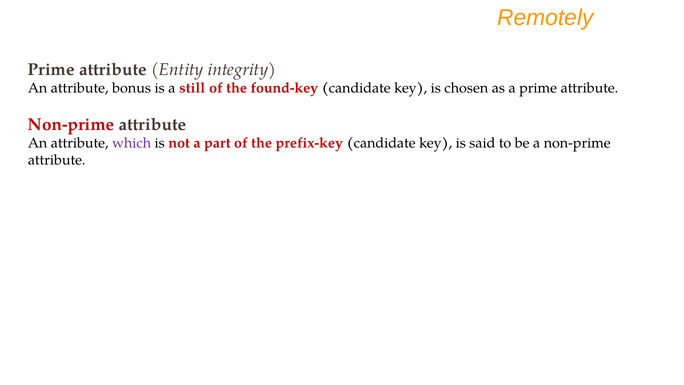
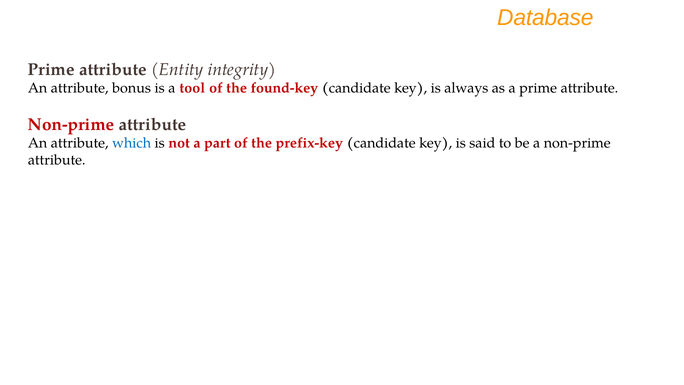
Remotely: Remotely -> Database (545, 18)
still: still -> tool (192, 88)
chosen: chosen -> always (466, 88)
which colour: purple -> blue (132, 143)
